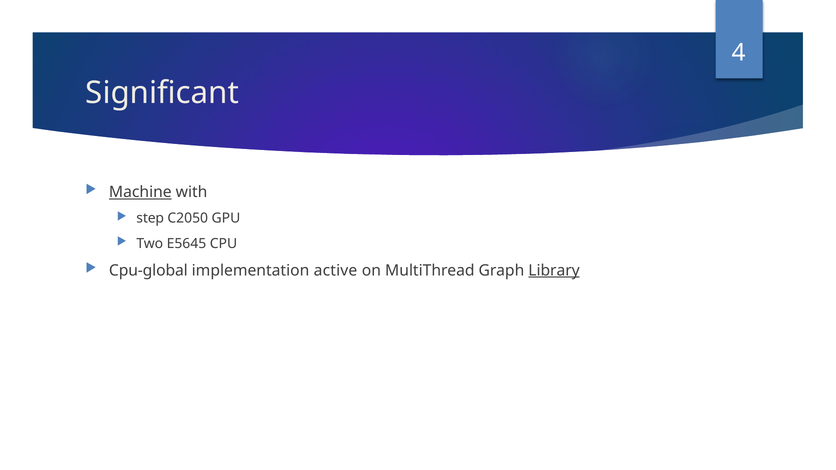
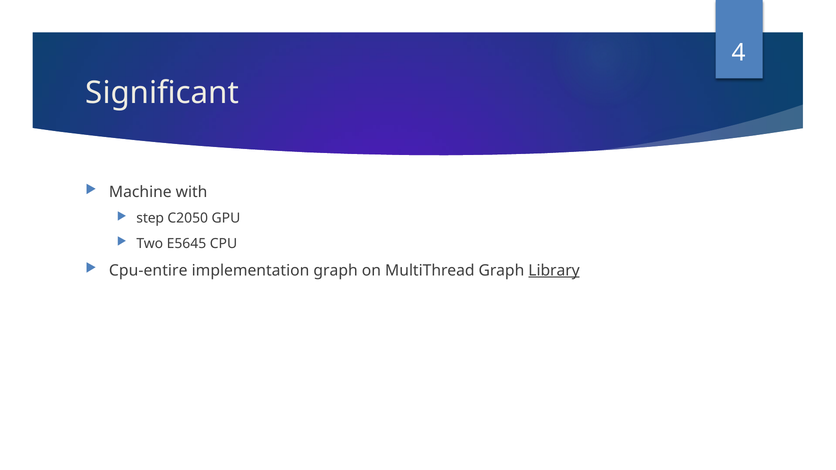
Machine underline: present -> none (140, 192)
Cpu-global: Cpu-global -> Cpu-entire (148, 271)
implementation active: active -> graph (336, 271)
